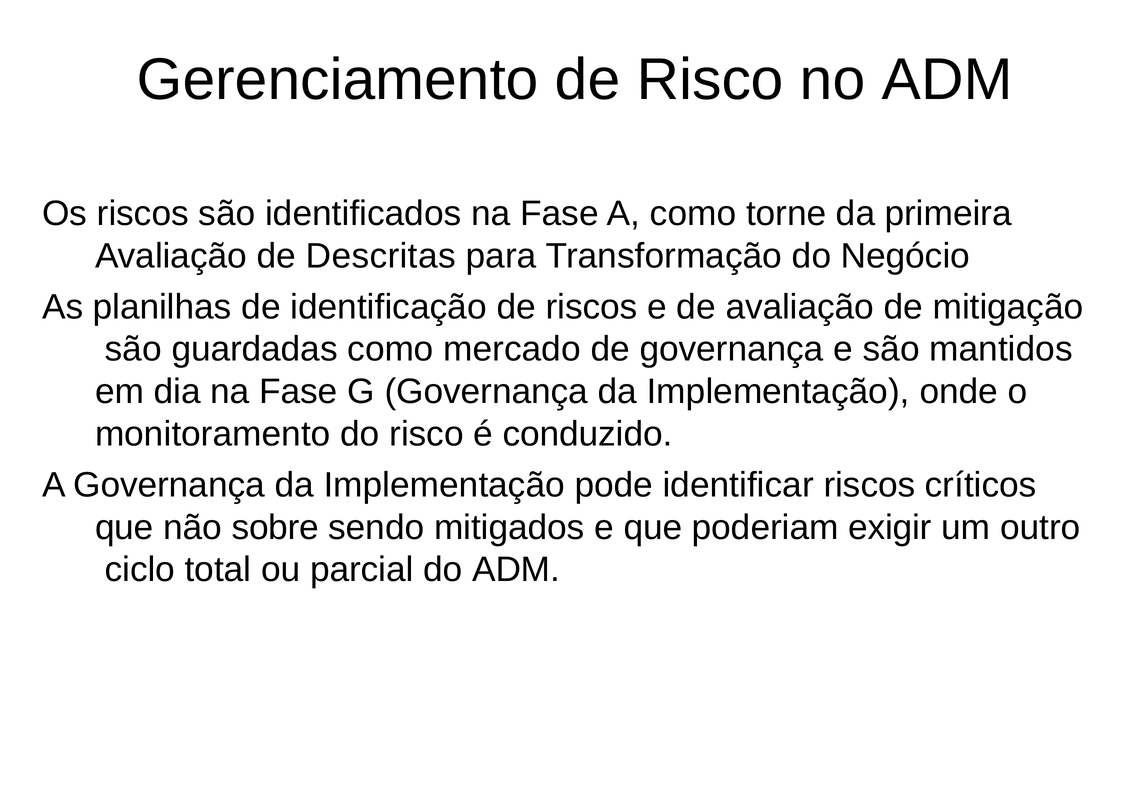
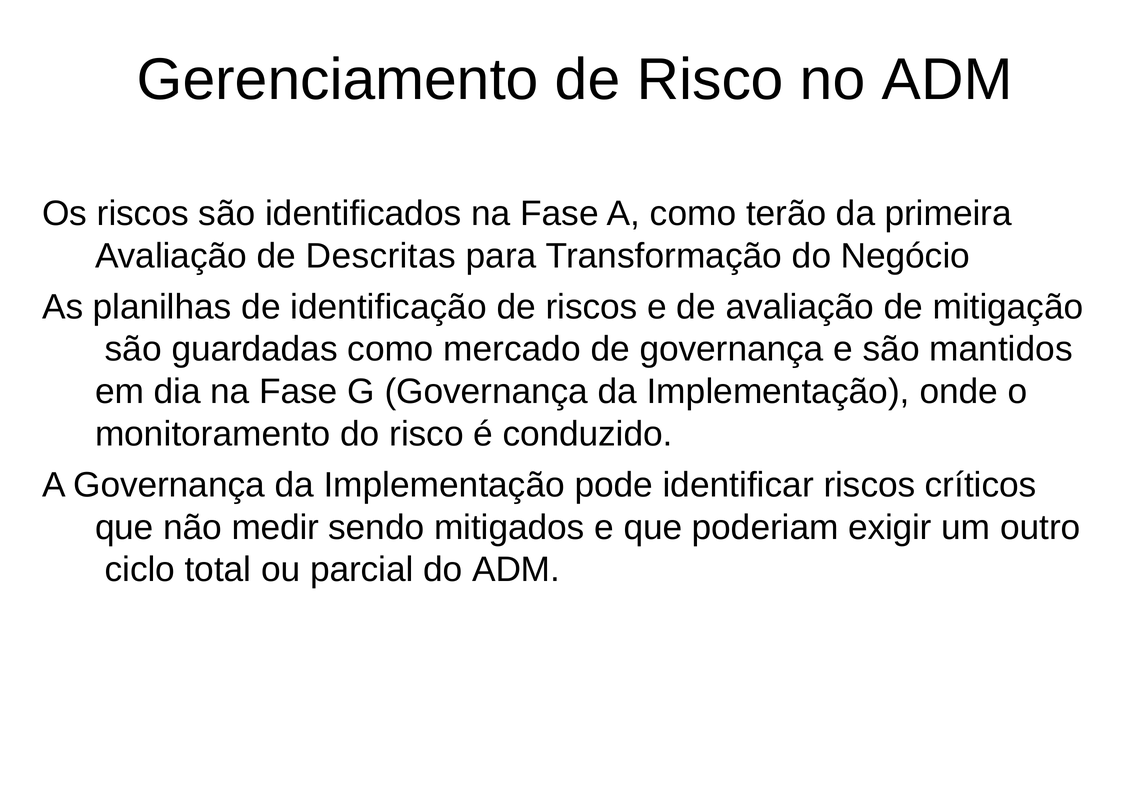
torne: torne -> terão (786, 213)
sobre: sobre -> medir (275, 527)
